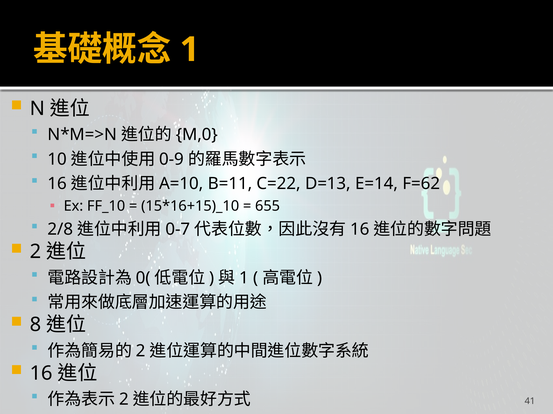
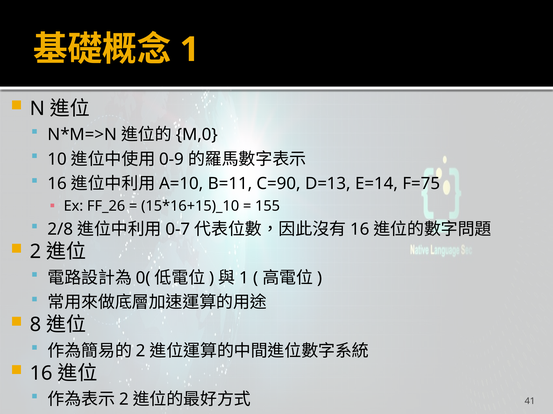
C=22: C=22 -> C=90 (279, 184)
F=62: F=62 -> F=75 (421, 184)
FF_10: FF_10 -> FF_26 (106, 206)
655: 655 -> 155 (268, 206)
